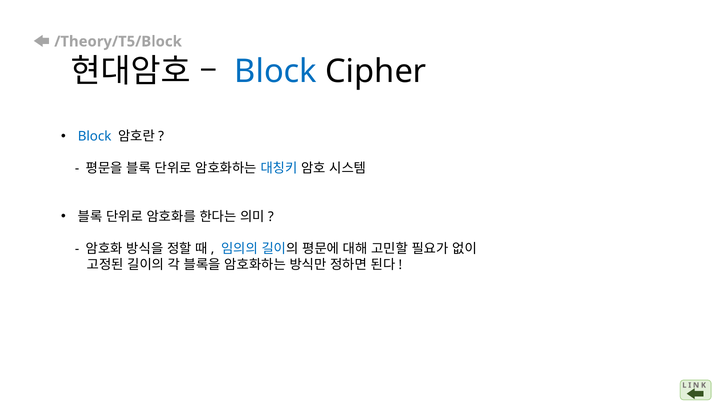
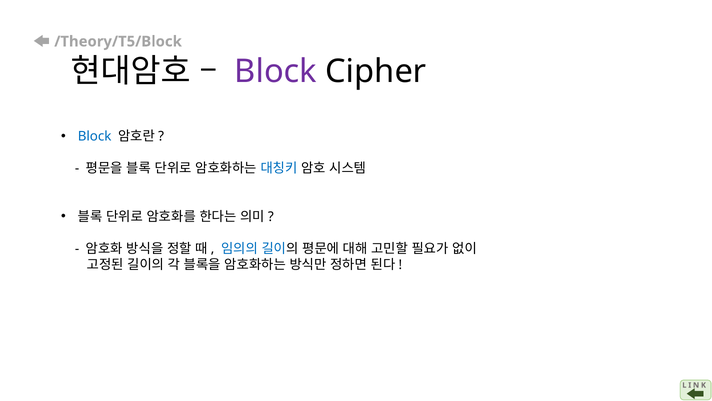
Block colour: blue -> purple (276, 71)
